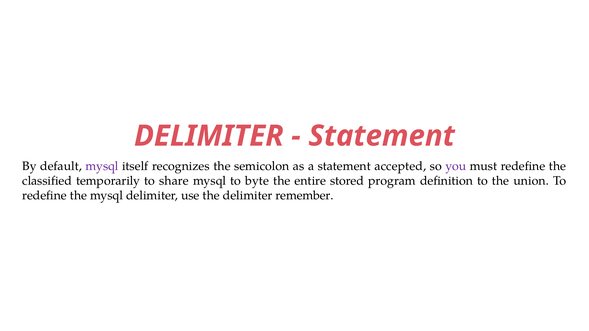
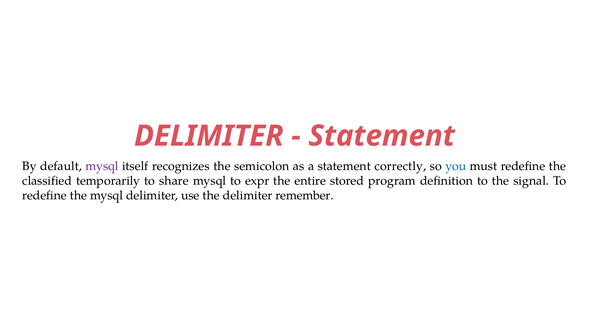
accepted: accepted -> correctly (400, 166)
you colour: purple -> blue (456, 166)
byte: byte -> expr (257, 181)
union: union -> signal (531, 181)
